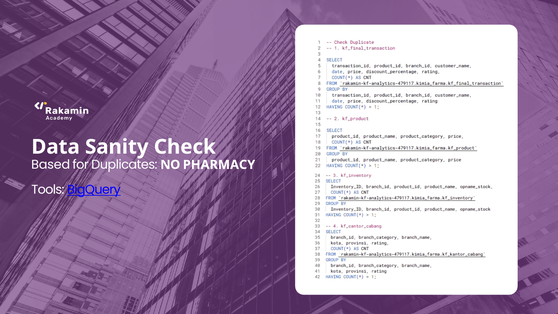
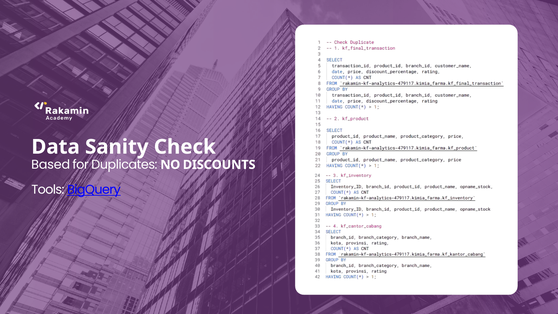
PHARMACY: PHARMACY -> DISCOUNTS (219, 165)
